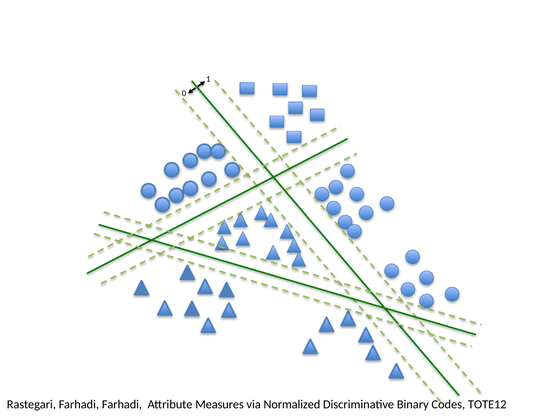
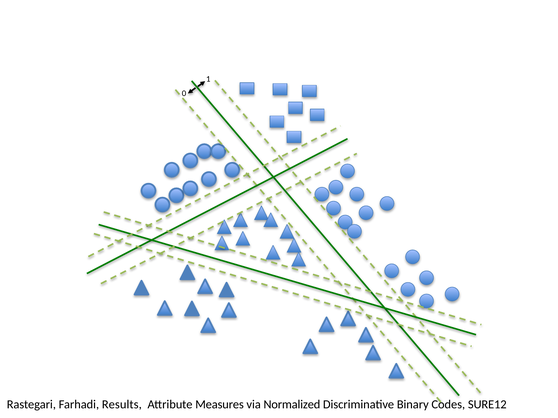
Farhadi Farhadi: Farhadi -> Results (122, 405)
TOTE12: TOTE12 -> SURE12 (487, 405)
